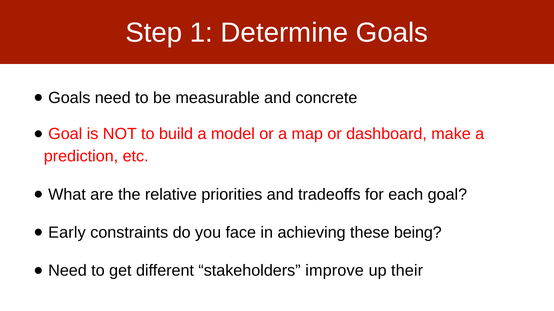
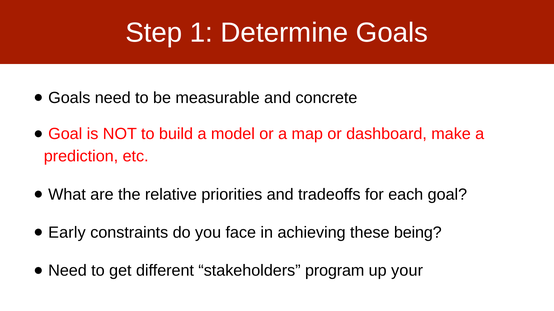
improve: improve -> program (335, 271)
their: their -> your (407, 271)
